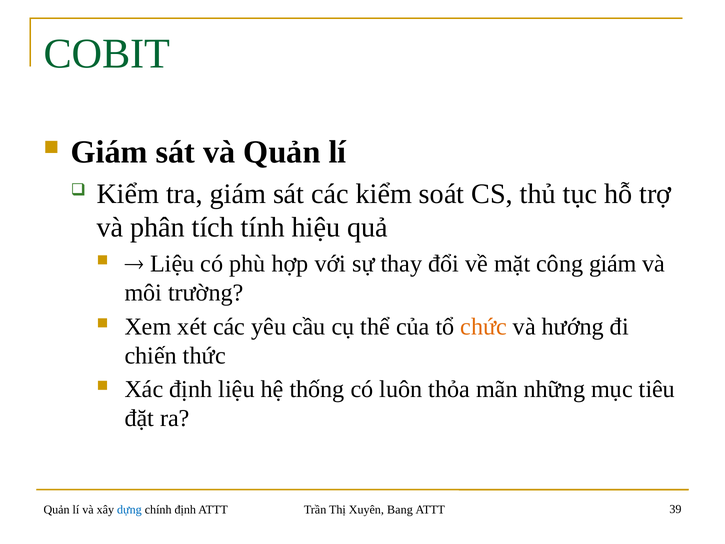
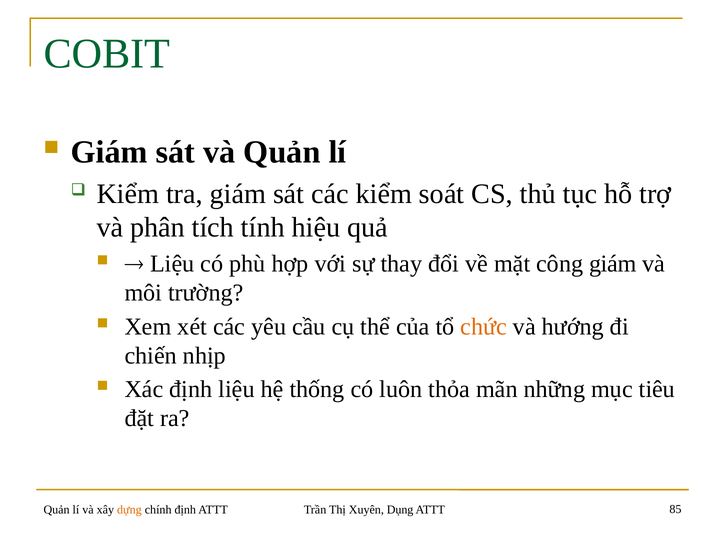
thức: thức -> nhịp (204, 355)
dựng colour: blue -> orange (129, 510)
Bang: Bang -> Dụng (400, 510)
39: 39 -> 85 (675, 509)
